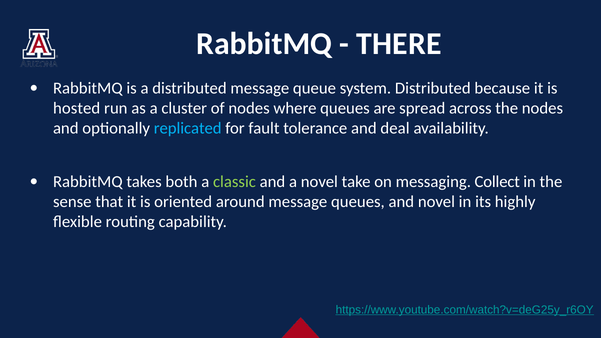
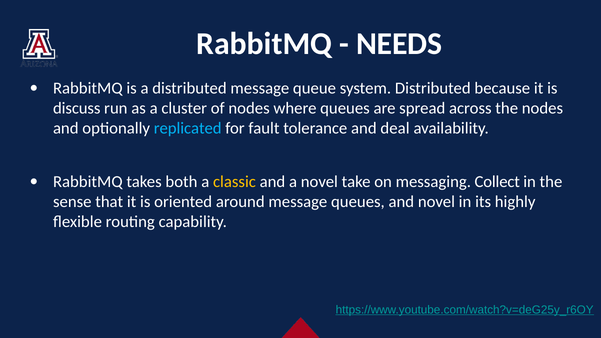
THERE: THERE -> NEEDS (399, 44)
hosted: hosted -> discuss (77, 108)
classic colour: light green -> yellow (234, 182)
